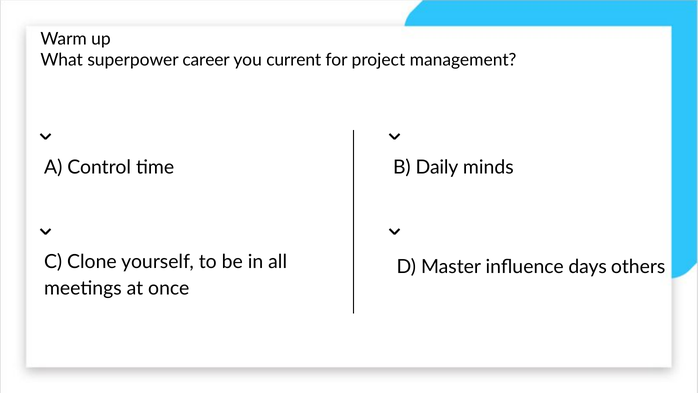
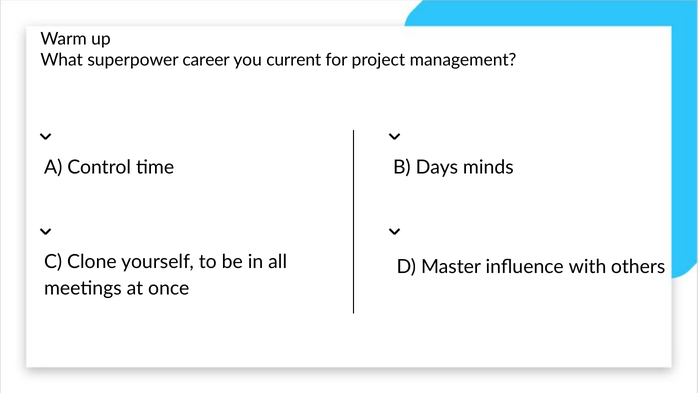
Daily: Daily -> Days (437, 167)
days: days -> with (588, 267)
